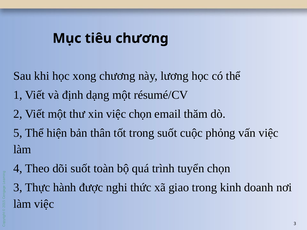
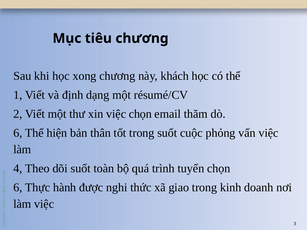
lương: lương -> khách (175, 76)
5: 5 -> 6 (18, 133)
3: 3 -> 6 (18, 188)
